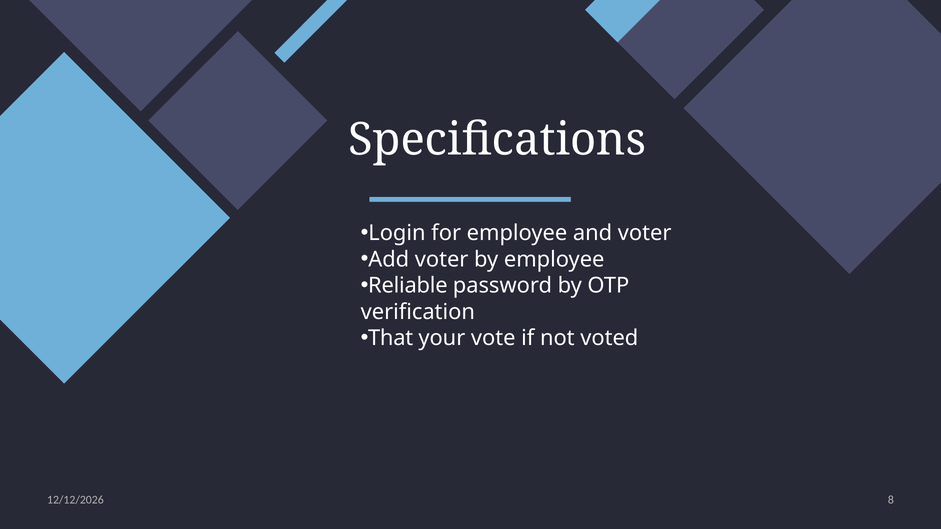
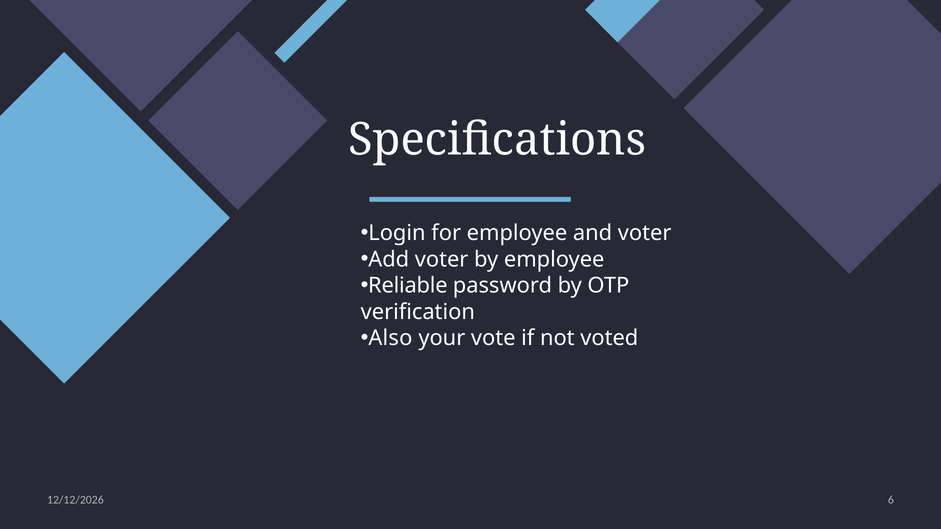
That: That -> Also (390, 338)
8: 8 -> 6 (891, 500)
